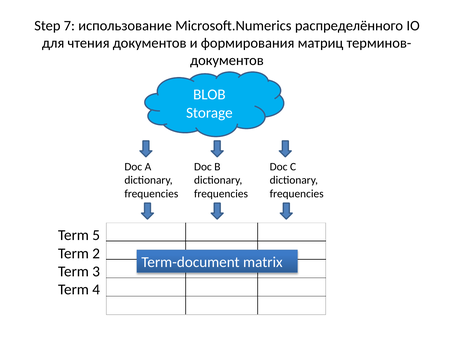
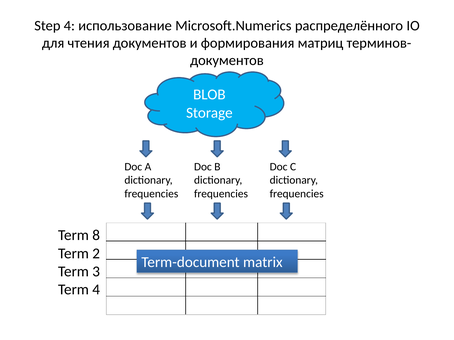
Step 7: 7 -> 4 (69, 26)
5: 5 -> 8 (96, 236)
